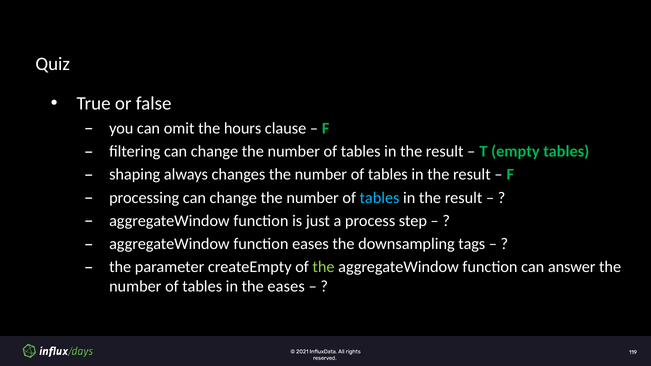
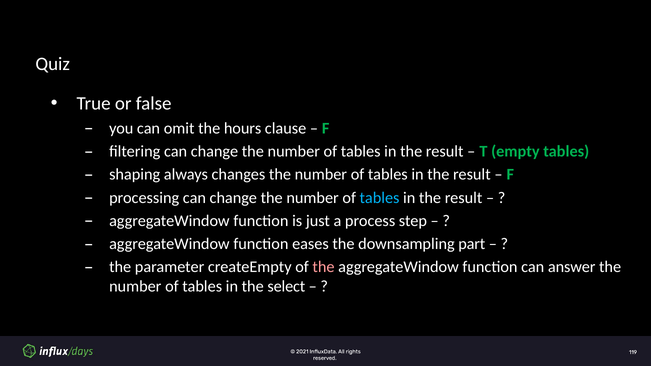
tags: tags -> part (472, 244)
the colour: light green -> pink (324, 267)
the eases: eases -> select (286, 287)
